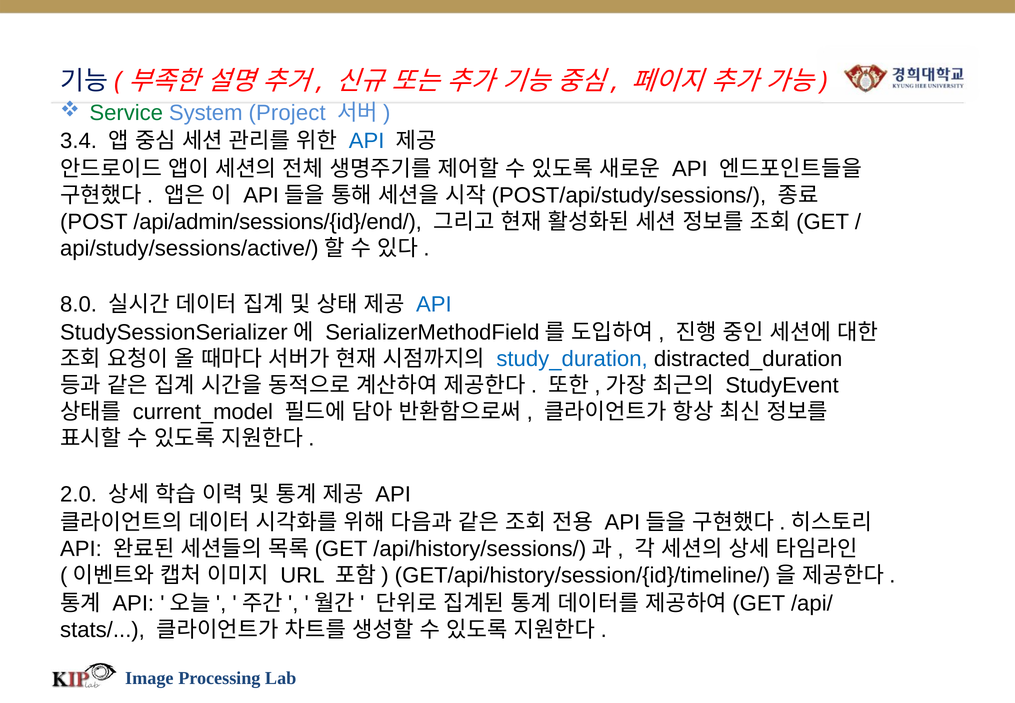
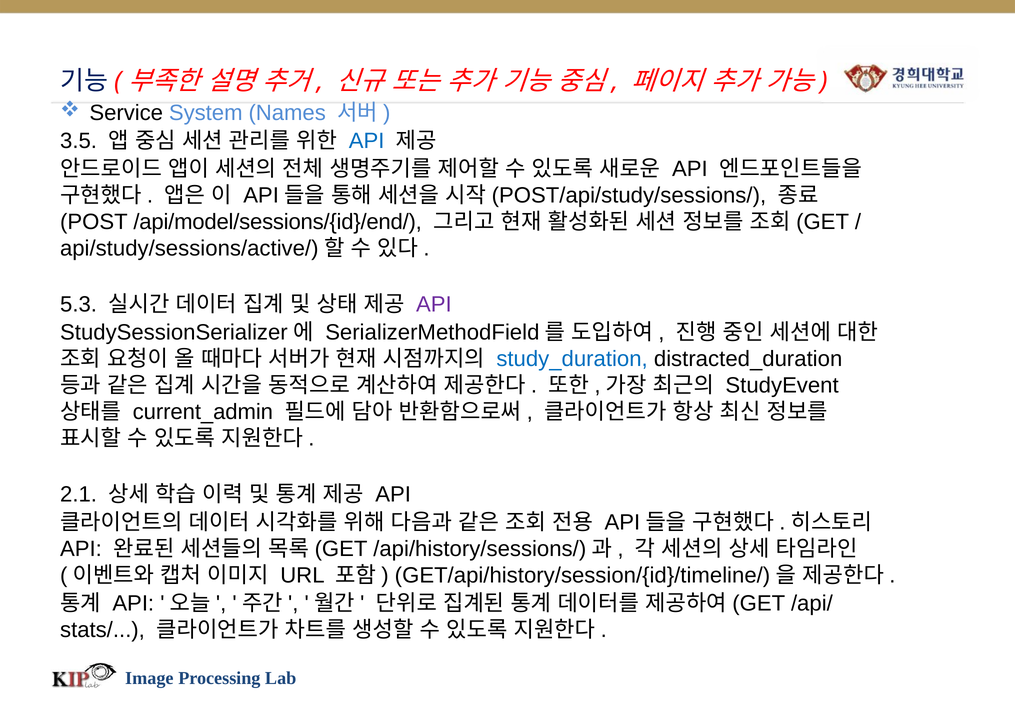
Service colour: green -> black (126, 113)
Project: Project -> Names (287, 113)
3.4: 3.4 -> 3.5 (79, 141)
/api/admin/sessions/{id}/end/: /api/admin/sessions/{id}/end/ -> /api/model/sessions/{id}/end/ (278, 222)
8.0: 8.0 -> 5.3 (79, 304)
API colour: blue -> purple (434, 304)
current_model: current_model -> current_admin (203, 412)
2.0: 2.0 -> 2.1 (79, 494)
